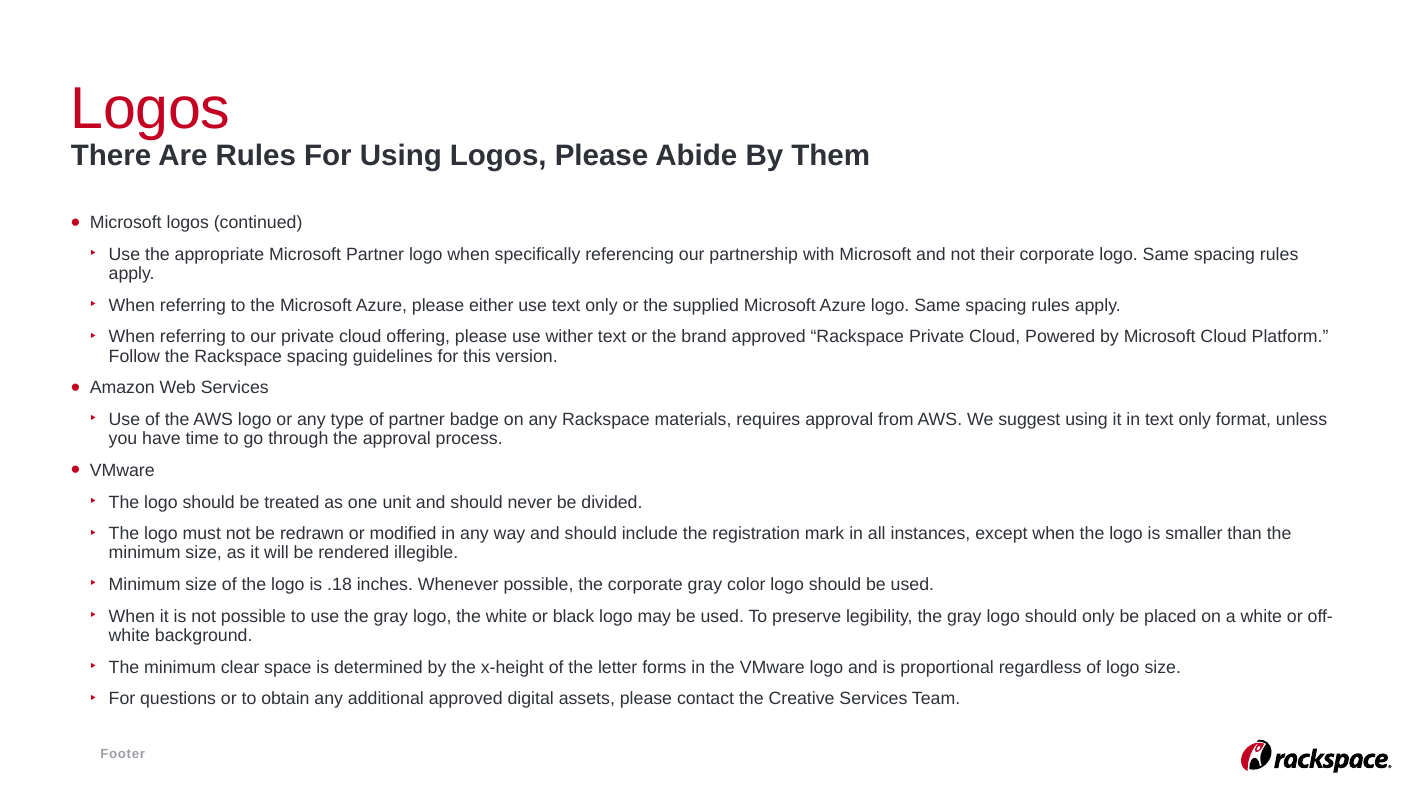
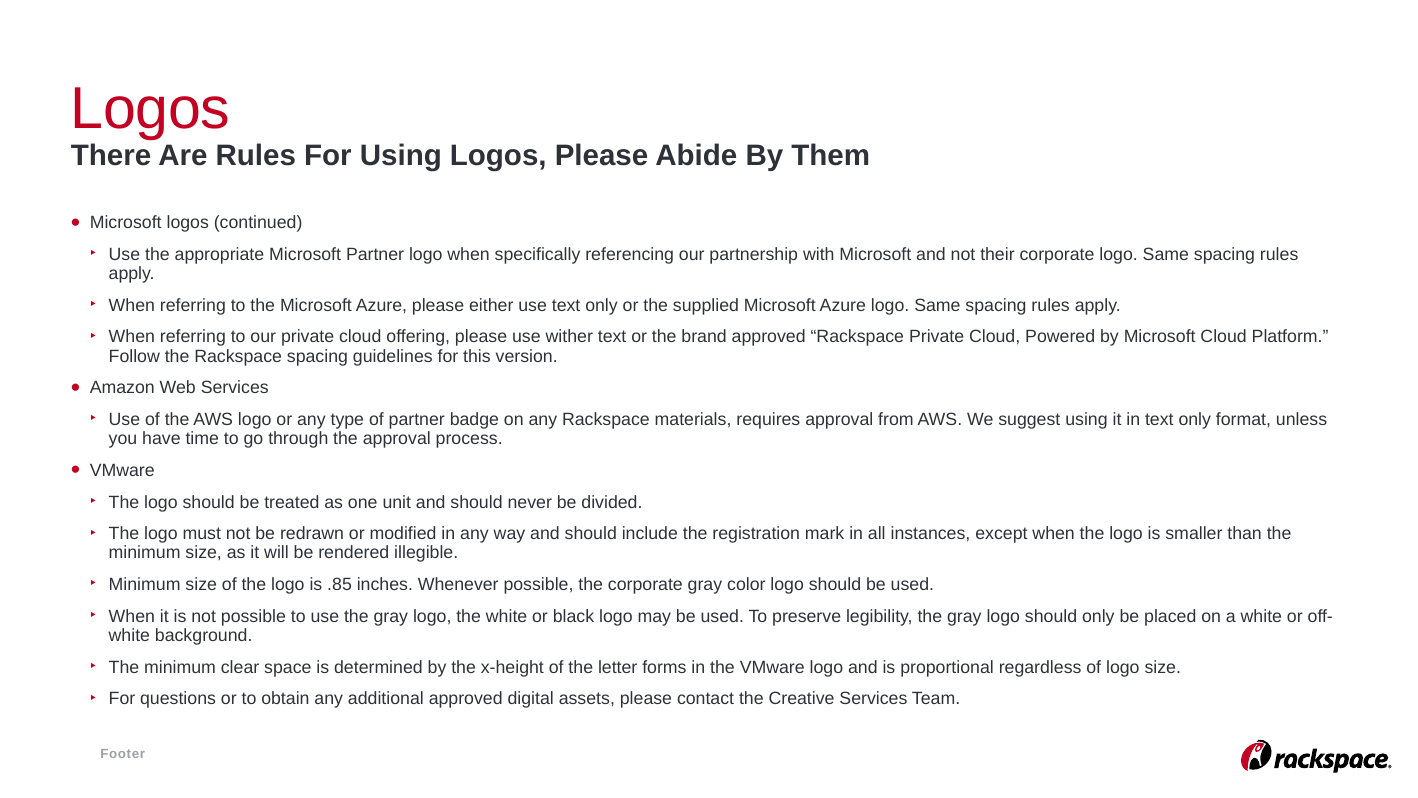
.18: .18 -> .85 (340, 585)
